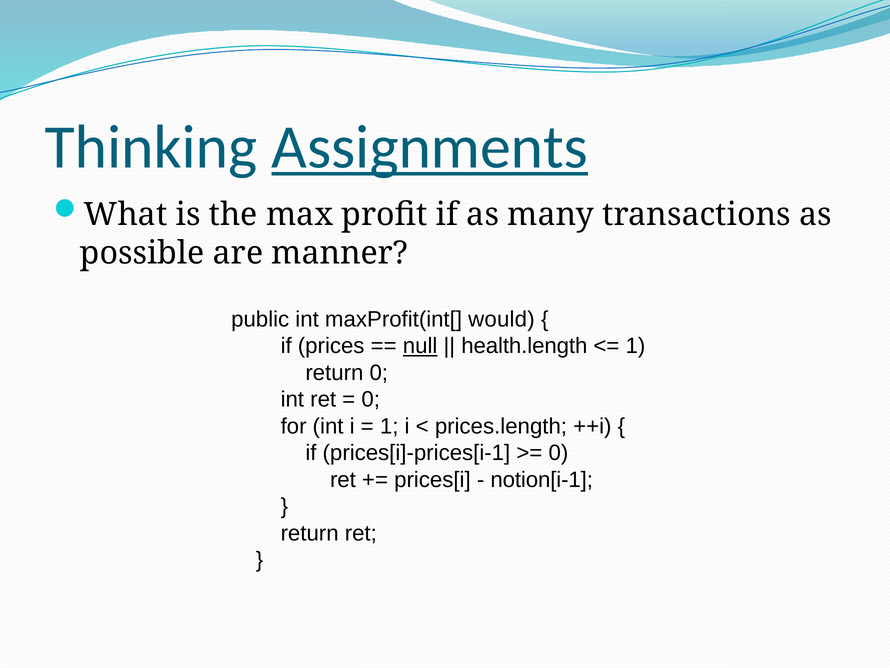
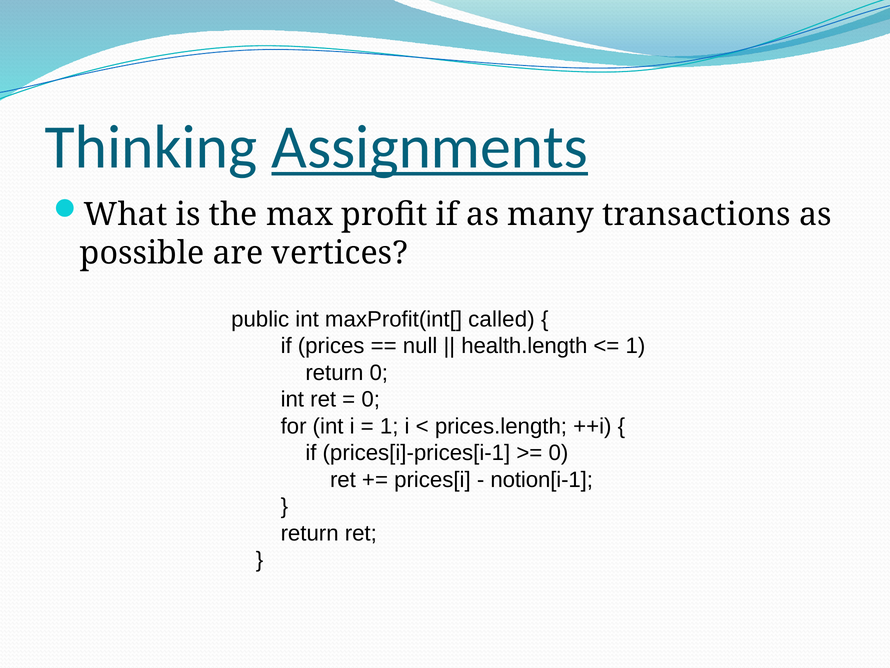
manner: manner -> vertices (340, 253)
would: would -> called (501, 319)
null underline: present -> none (420, 346)
